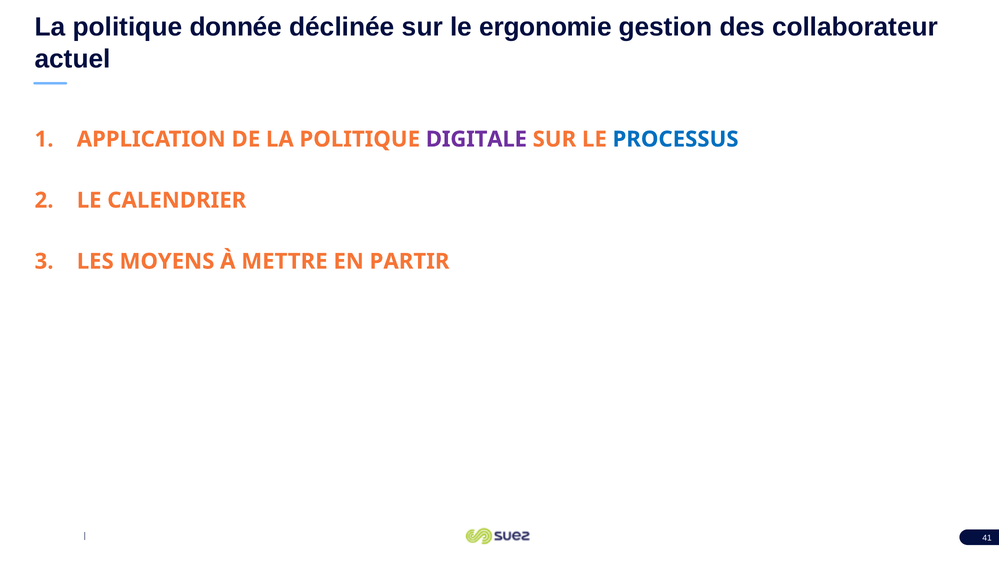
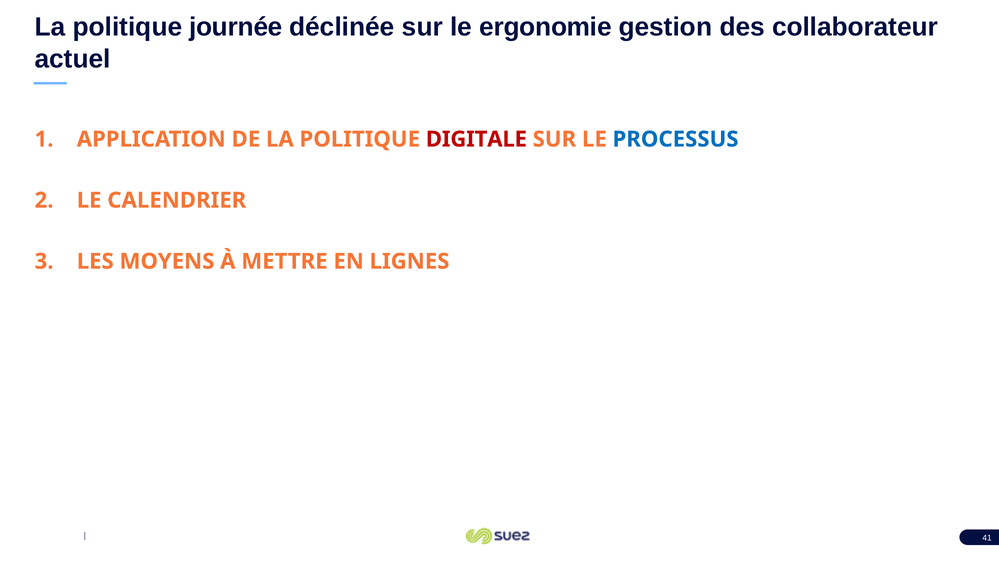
donnée: donnée -> journée (236, 27)
DIGITALE colour: purple -> red (476, 139)
PARTIR: PARTIR -> LIGNES (410, 261)
